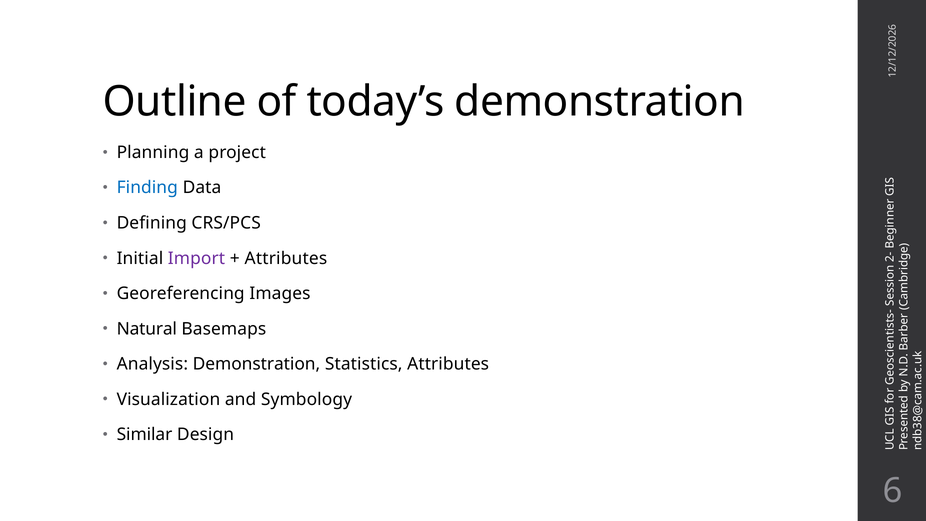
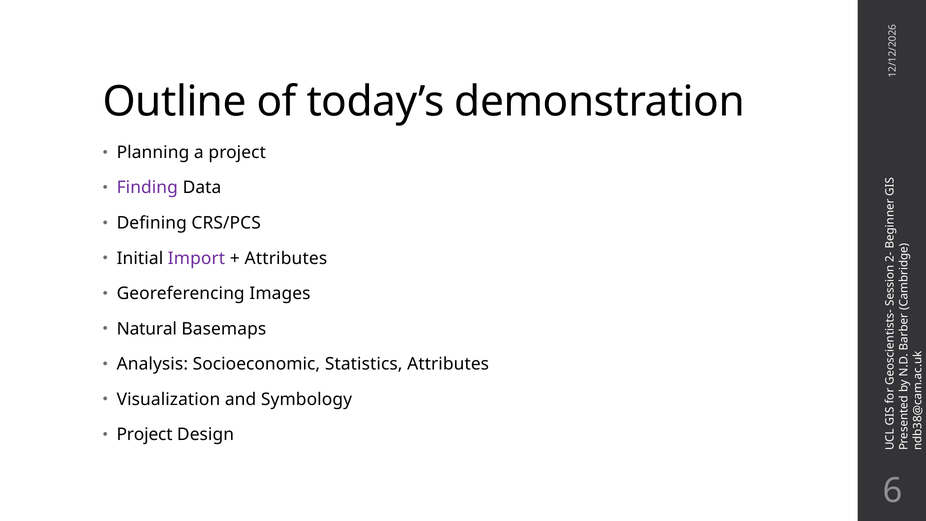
Finding colour: blue -> purple (147, 188)
Analysis Demonstration: Demonstration -> Socioeconomic (256, 364)
Similar: Similar -> Project (145, 434)
